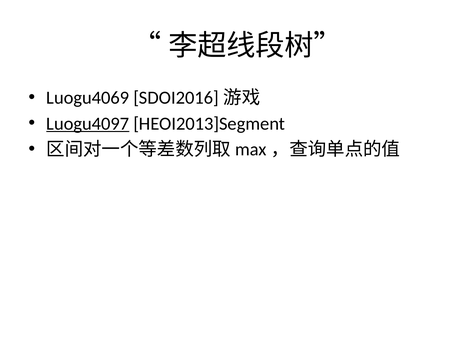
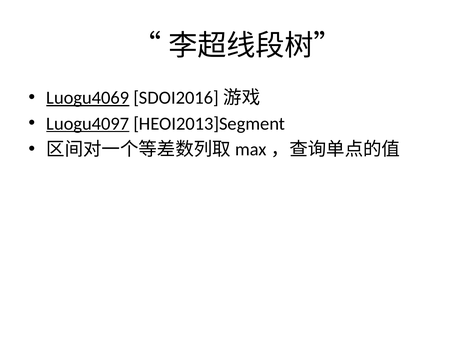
Luogu4069 underline: none -> present (88, 98)
